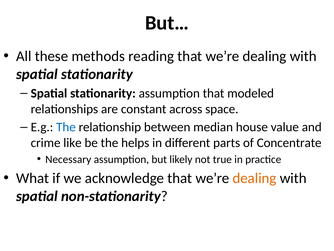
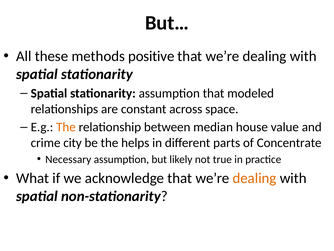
reading: reading -> positive (151, 56)
The colour: blue -> orange (66, 127)
like: like -> city (73, 143)
